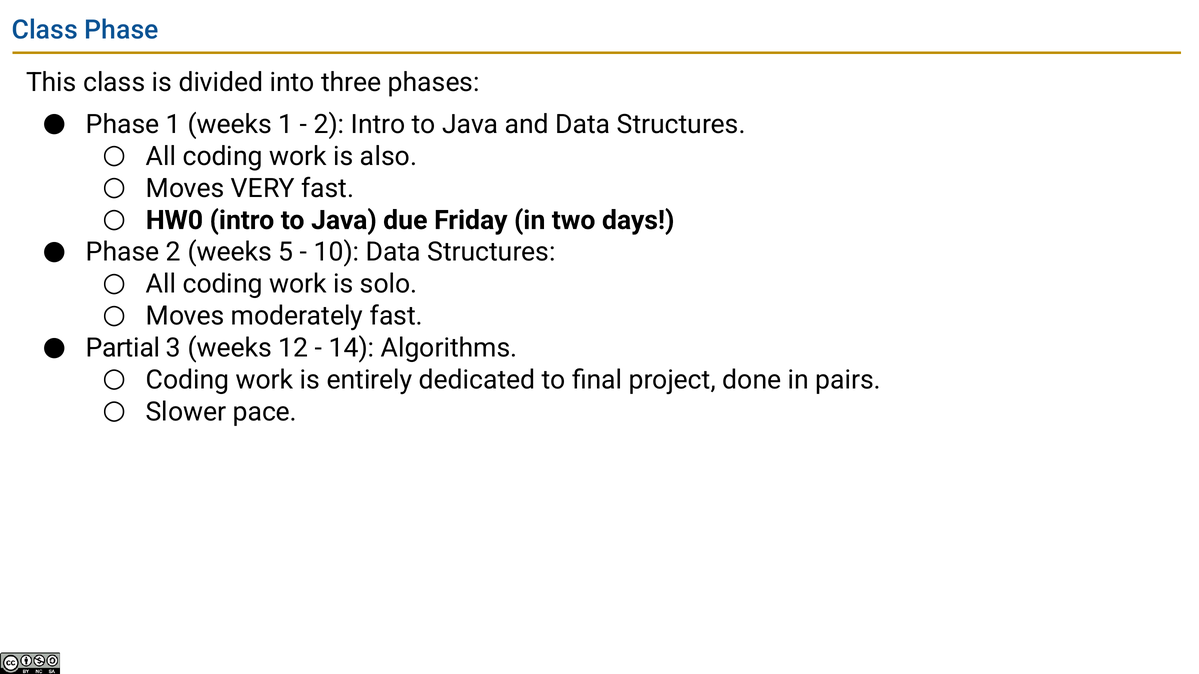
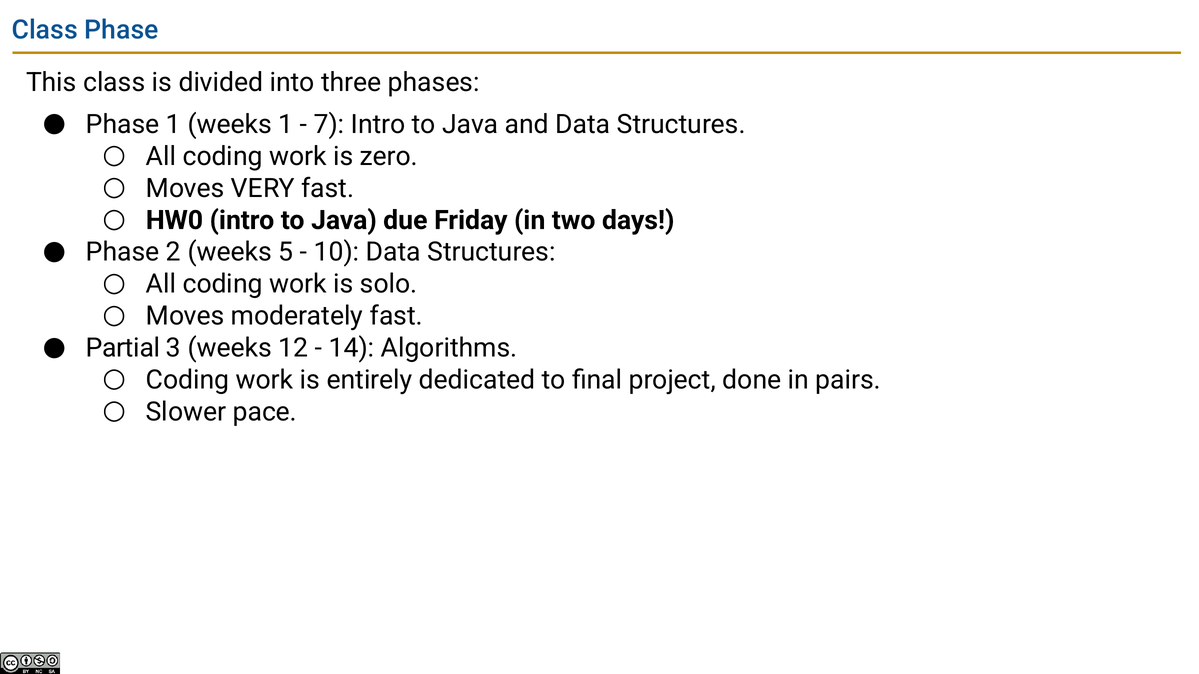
2: 2 -> 7 (329, 125)
also: also -> zero (389, 156)
